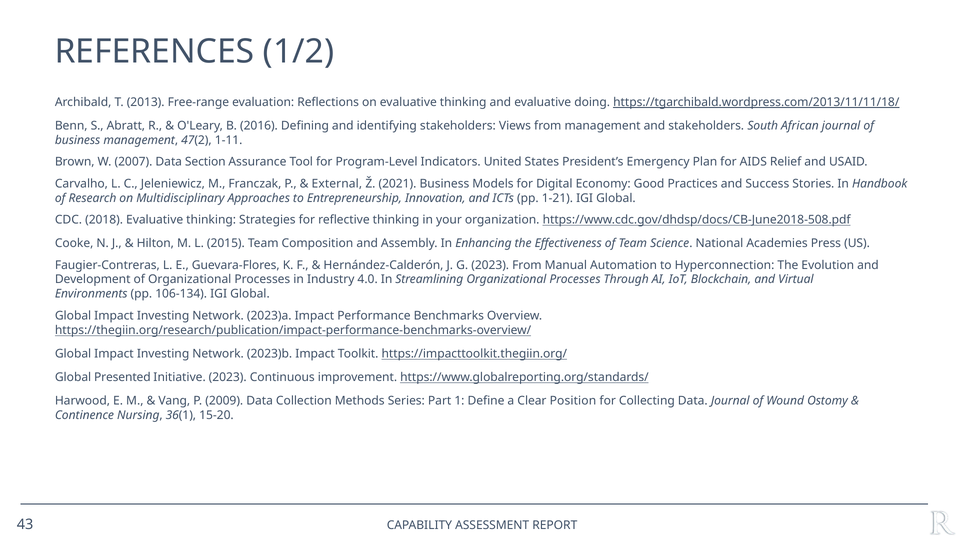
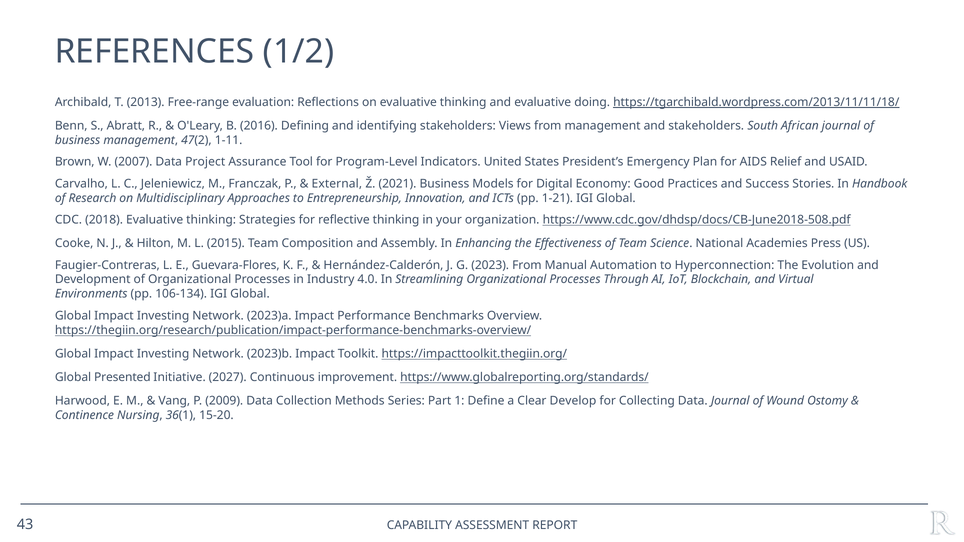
Section: Section -> Project (205, 162)
Initiative 2023: 2023 -> 2027 (228, 377)
Position: Position -> Develop (573, 401)
